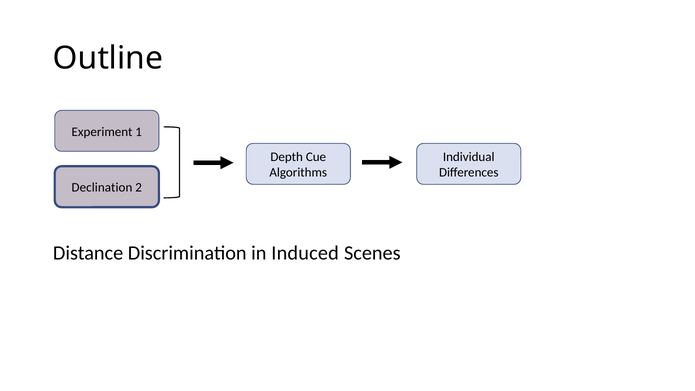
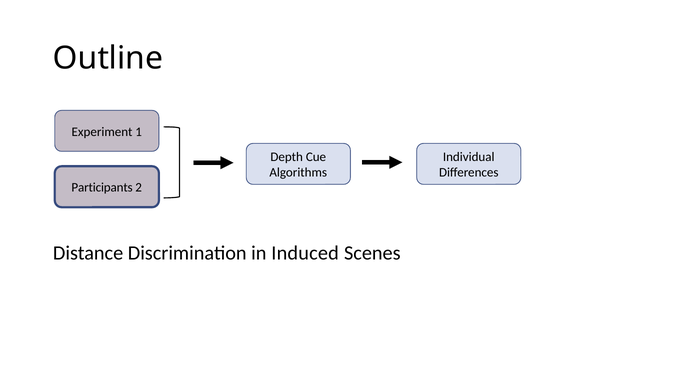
Declination: Declination -> Participants (102, 188)
